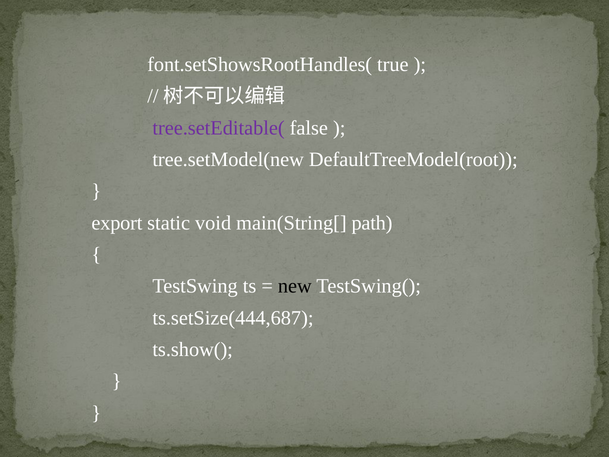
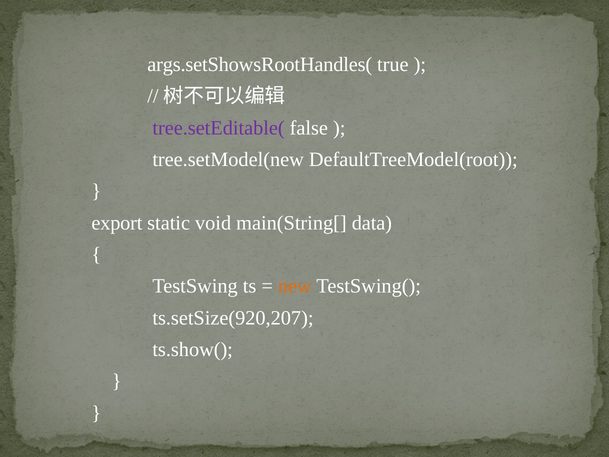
font.setShowsRootHandles(: font.setShowsRootHandles( -> args.setShowsRootHandles( (260, 64)
path: path -> data (372, 223)
new colour: black -> orange (295, 286)
ts.setSize(444,687: ts.setSize(444,687 -> ts.setSize(920,207 (233, 318)
